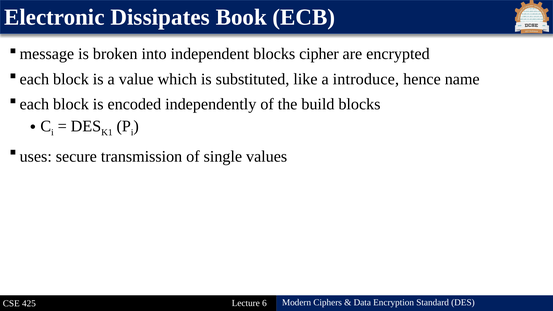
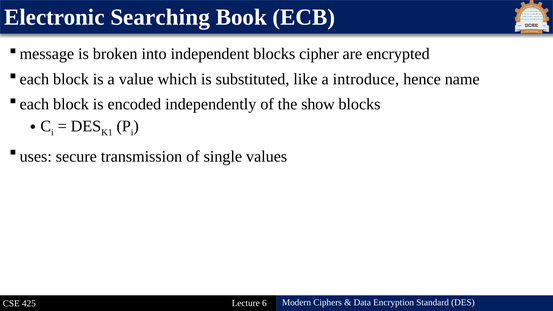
Dissipates: Dissipates -> Searching (160, 17)
build: build -> show (318, 104)
